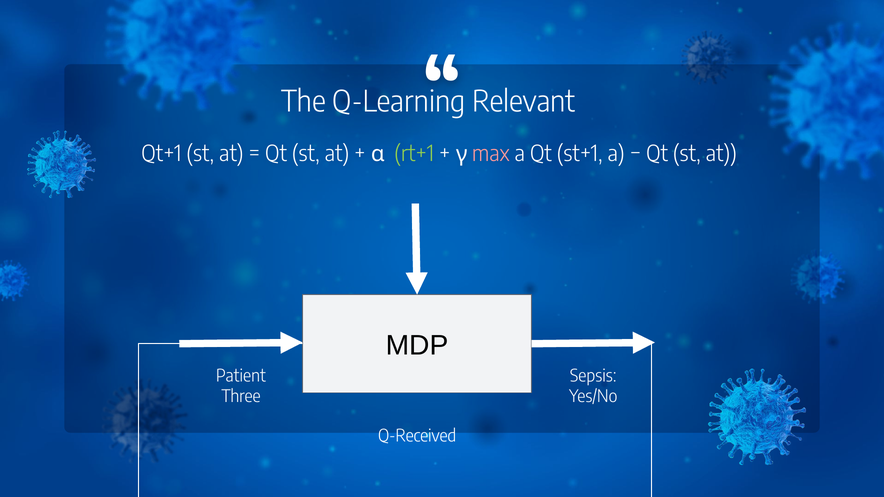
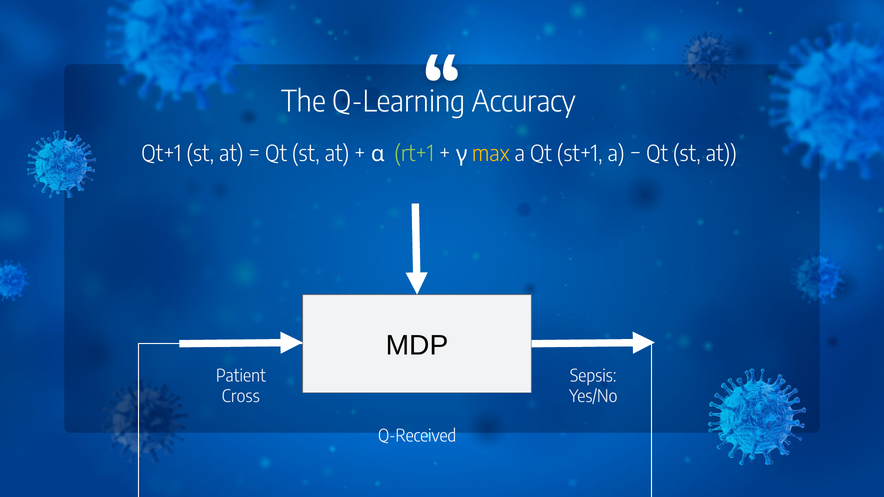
Relevant: Relevant -> Accuracy (524, 102)
max colour: pink -> yellow (491, 154)
Three: Three -> Cross (241, 397)
